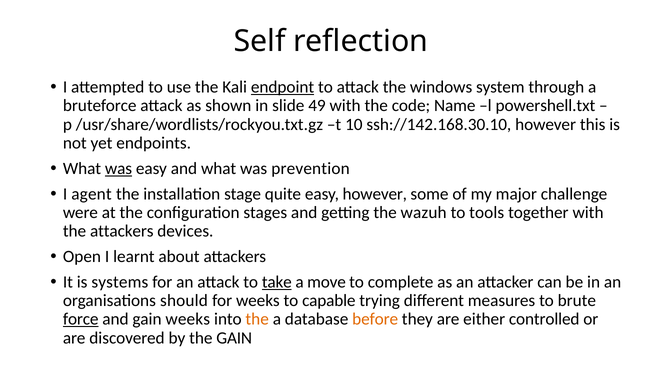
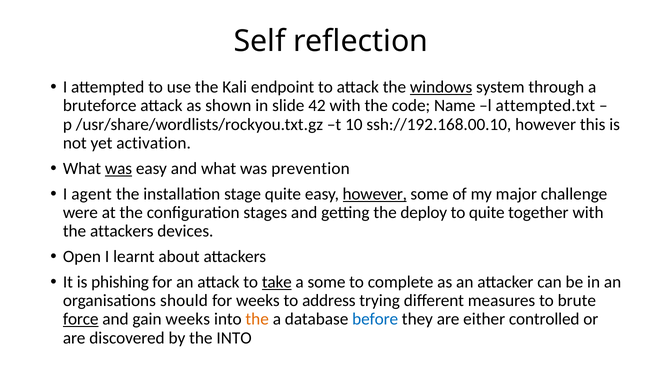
endpoint underline: present -> none (283, 87)
windows underline: none -> present (441, 87)
49: 49 -> 42 (317, 106)
powershell.txt: powershell.txt -> attempted.txt (545, 106)
ssh://142.168.30.10: ssh://142.168.30.10 -> ssh://192.168.00.10 (439, 124)
endpoints: endpoints -> activation (154, 143)
however underline: none -> present (375, 194)
wazuh: wazuh -> deploy (424, 213)
to tools: tools -> quite (487, 213)
systems: systems -> phishing (120, 282)
a move: move -> some (327, 282)
capable: capable -> address (329, 301)
before colour: orange -> blue (375, 320)
the GAIN: GAIN -> INTO (234, 338)
